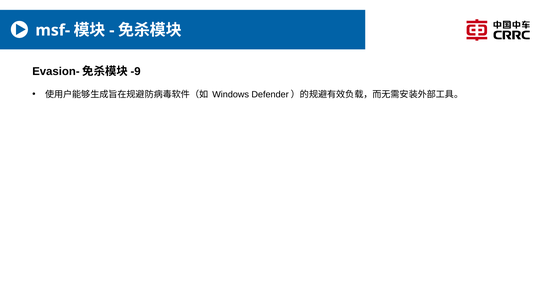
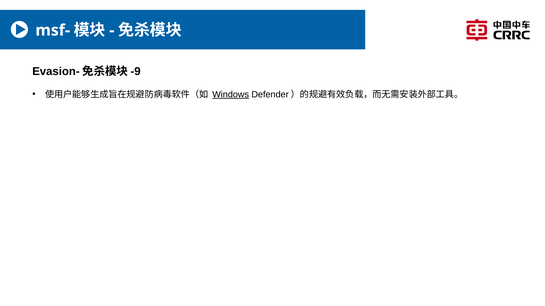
Windows underline: none -> present (231, 95)
